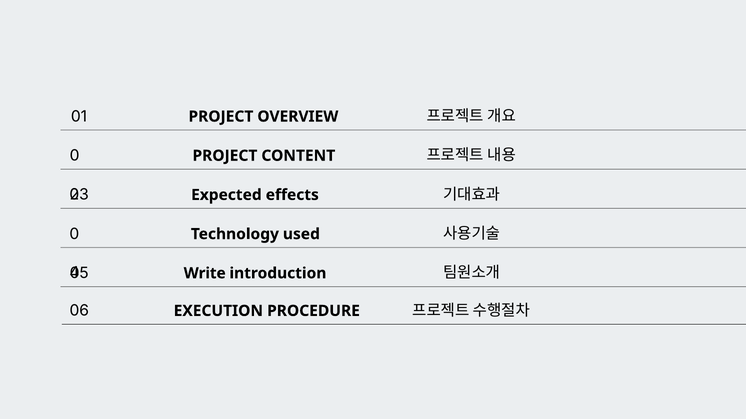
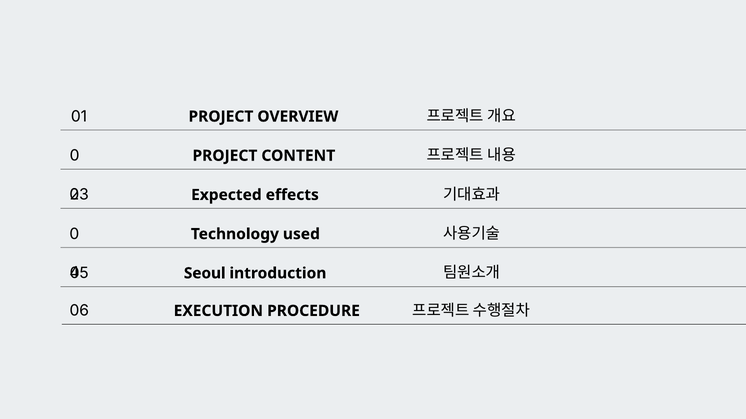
Write: Write -> Seoul (205, 274)
